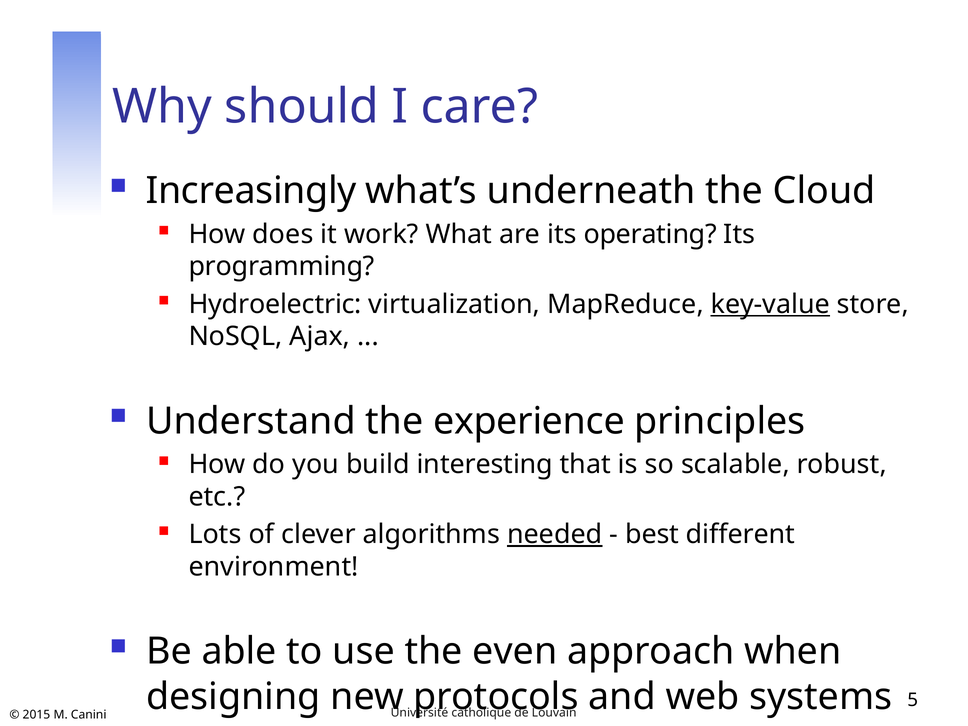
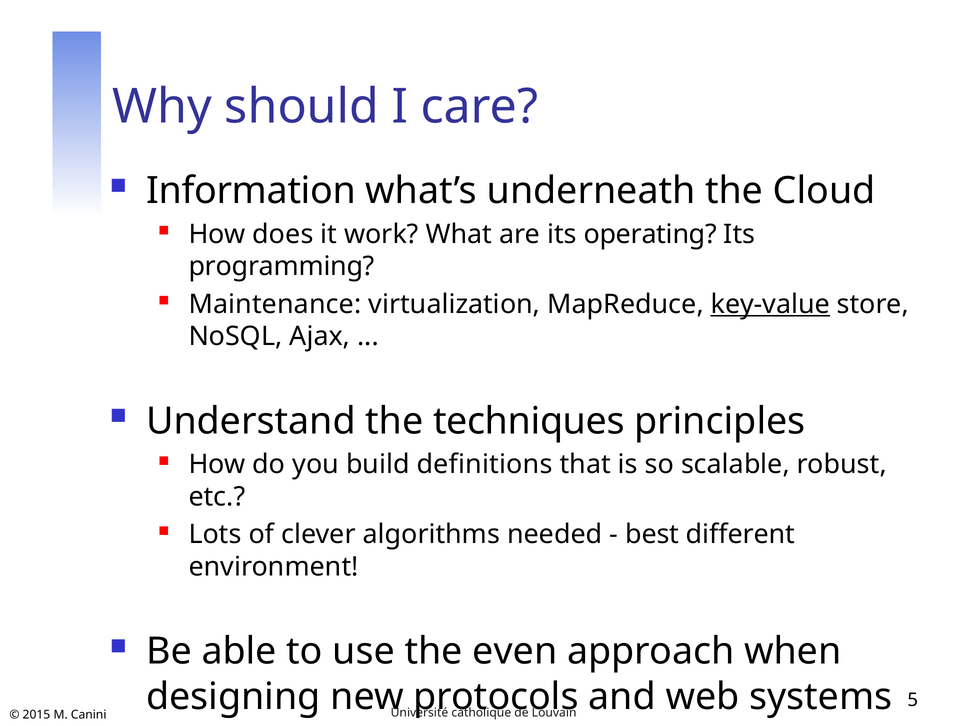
Increasingly: Increasingly -> Information (251, 191)
Hydroelectric: Hydroelectric -> Maintenance (275, 304)
experience: experience -> techniques (529, 421)
interesting: interesting -> definitions (485, 465)
needed underline: present -> none (555, 534)
